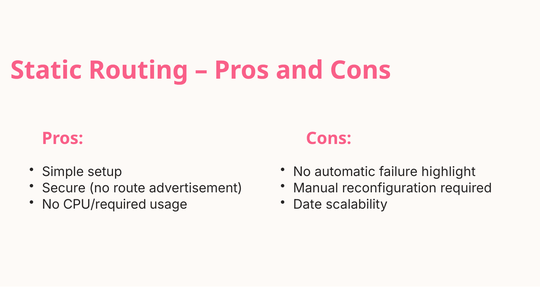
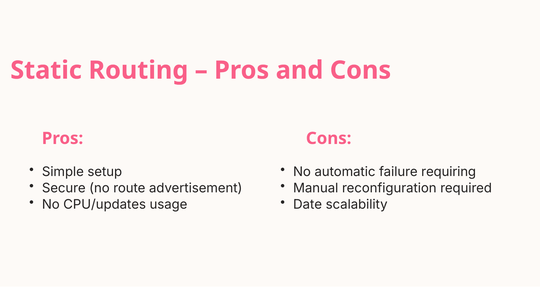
highlight: highlight -> requiring (449, 172)
CPU/required: CPU/required -> CPU/updates (105, 204)
